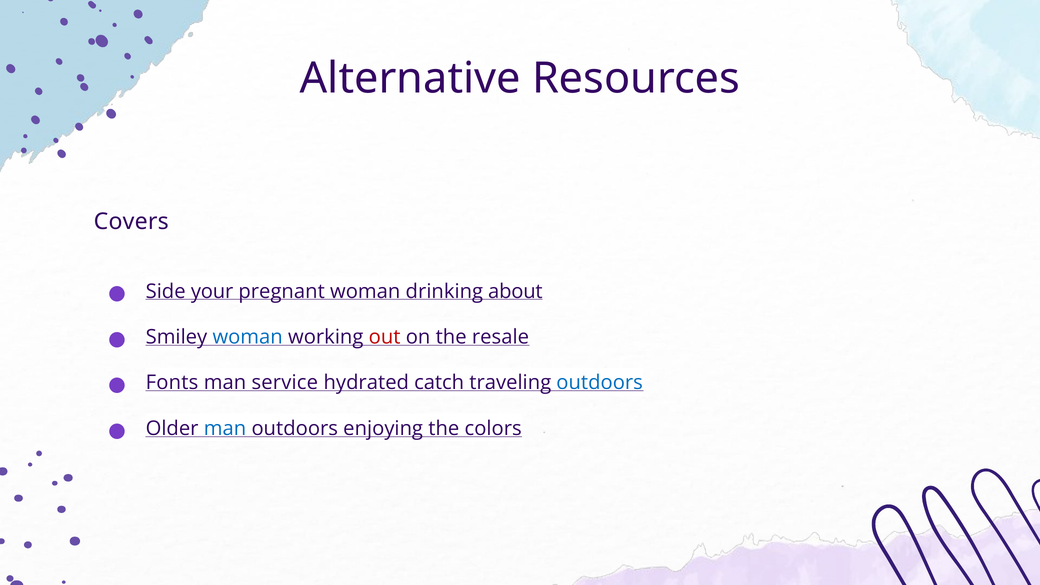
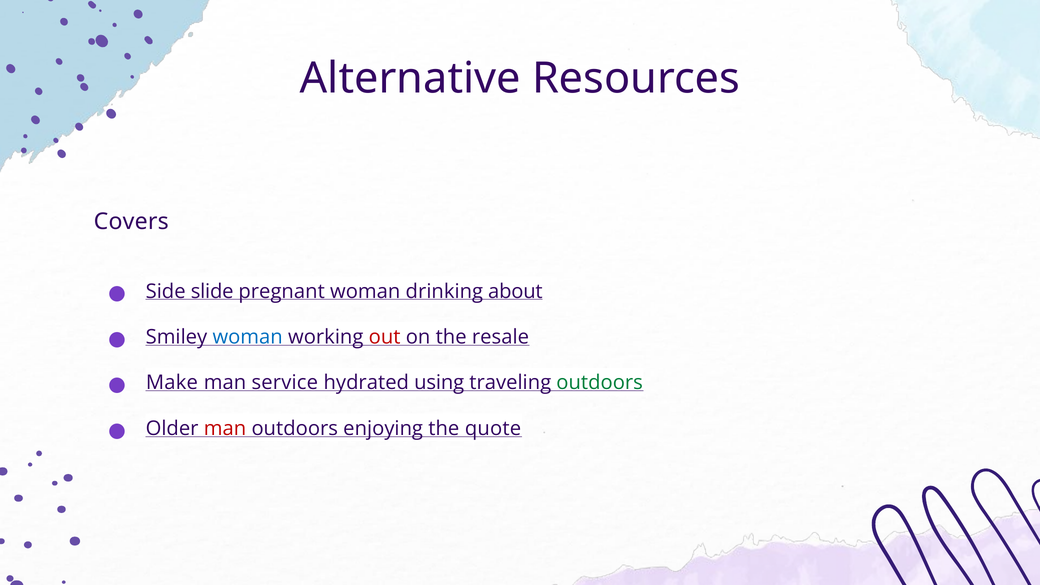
your: your -> slide (212, 291)
Fonts: Fonts -> Make (172, 383)
catch: catch -> using (439, 383)
outdoors colour: blue -> green (600, 383)
man colour: blue -> red (225, 429)
colors: colors -> quote (493, 429)
